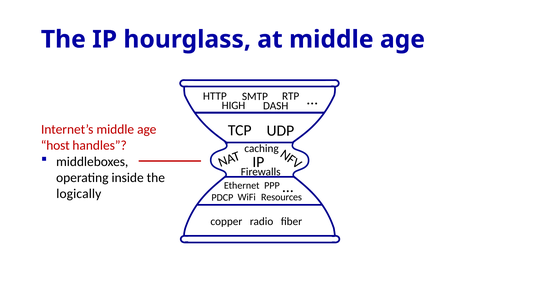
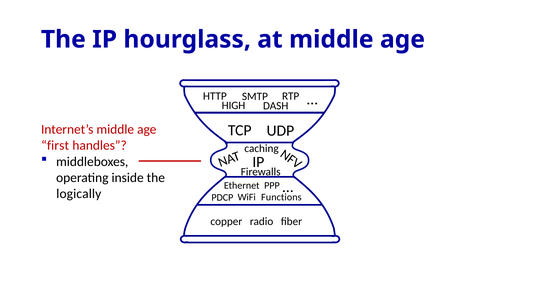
host: host -> first (55, 146)
Resources: Resources -> Functions (281, 197)
